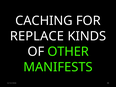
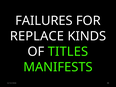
CACHING: CACHING -> FAILURES (44, 21)
OTHER: OTHER -> TITLES (68, 52)
